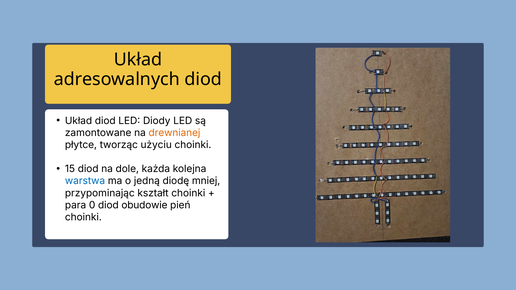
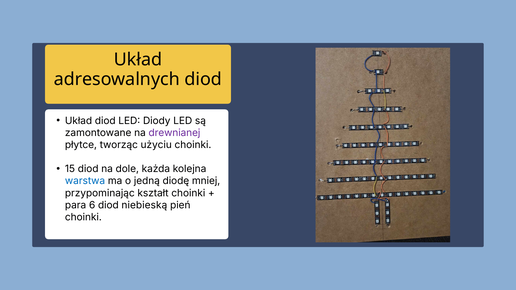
drewnianej colour: orange -> purple (174, 133)
0: 0 -> 6 (92, 205)
obudowie: obudowie -> niebieską (144, 205)
